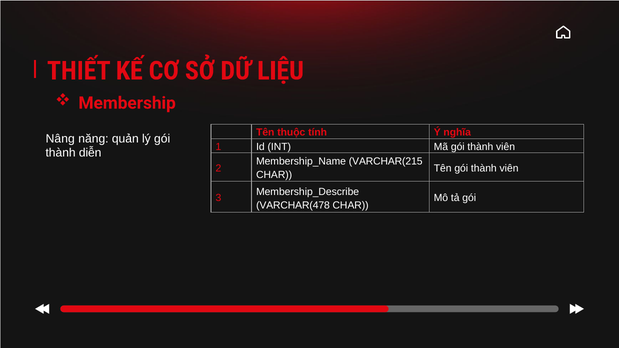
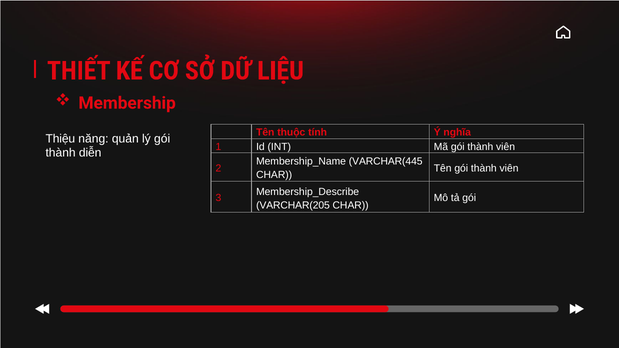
Nâng: Nâng -> Thiệu (60, 139)
VARCHAR(215: VARCHAR(215 -> VARCHAR(445 (386, 162)
VARCHAR(478: VARCHAR(478 -> VARCHAR(205 (293, 206)
